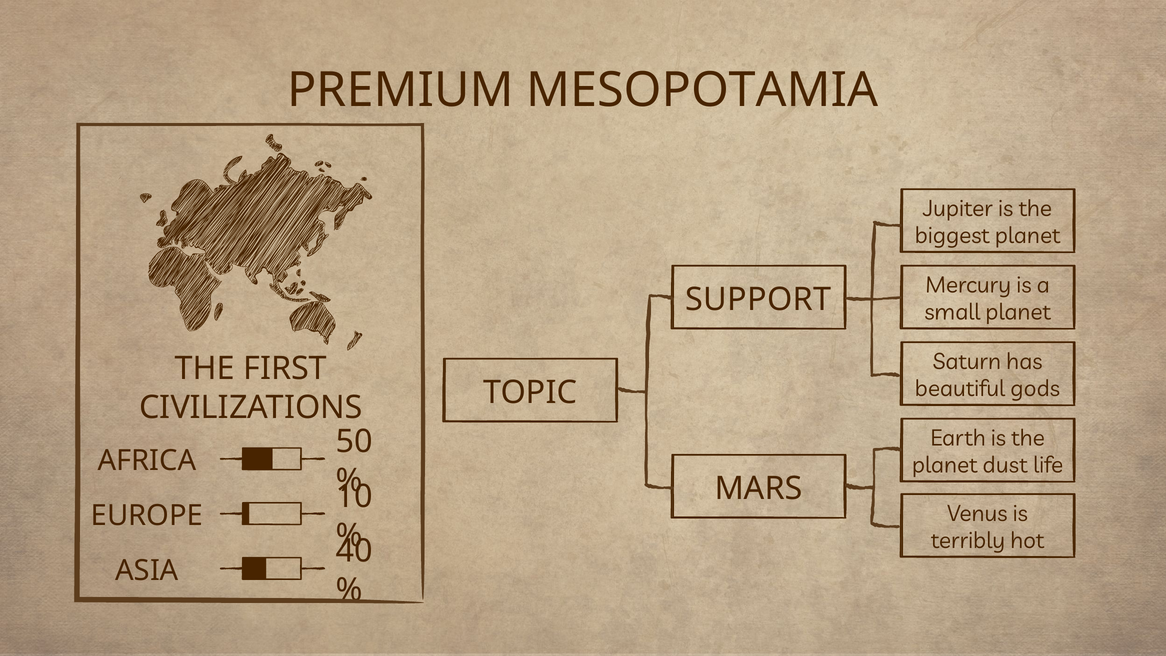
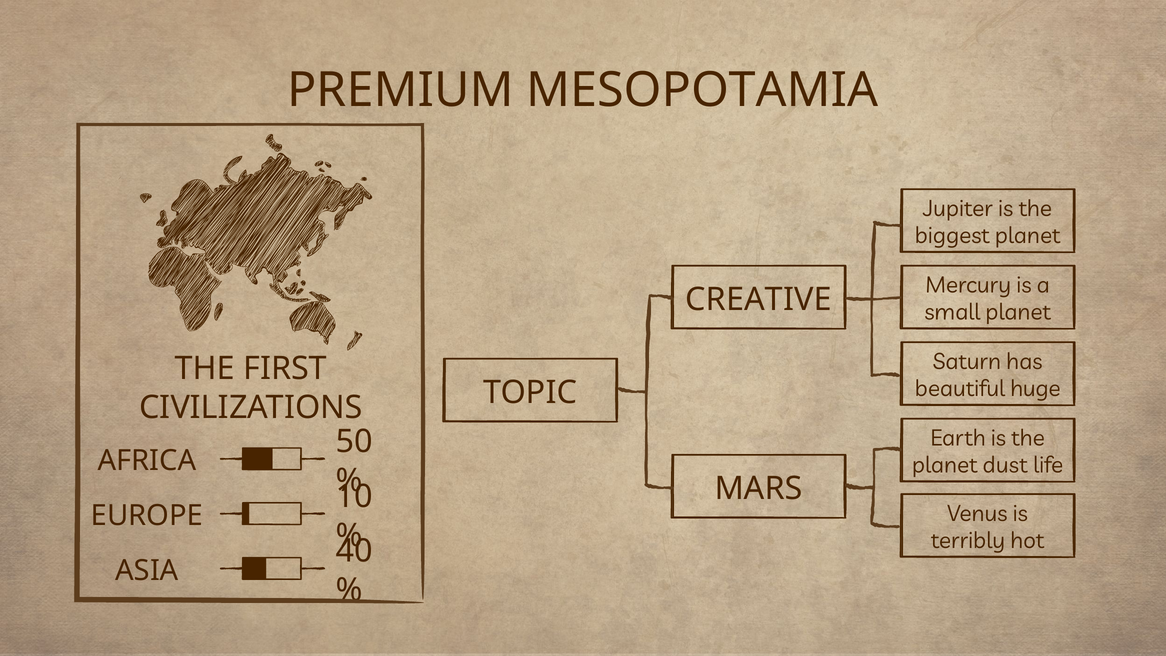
SUPPORT: SUPPORT -> CREATIVE (758, 299)
gods: gods -> huge (1035, 389)
